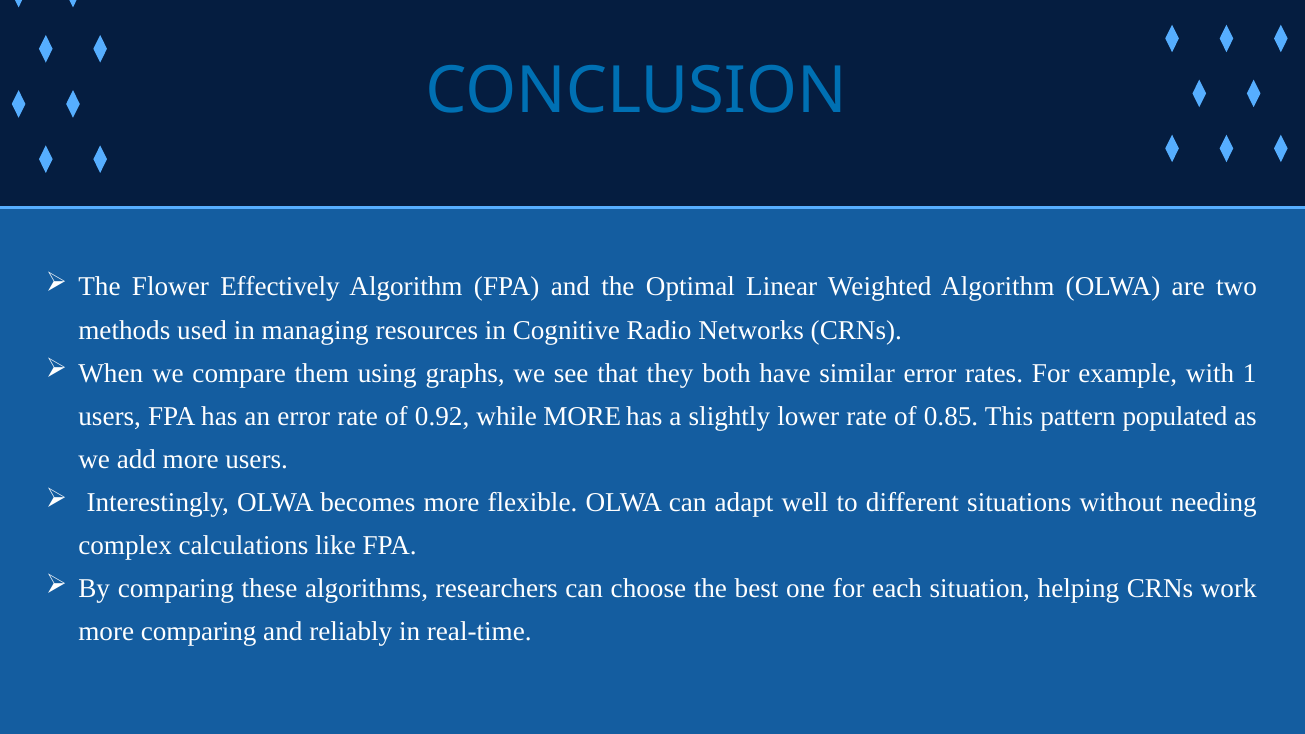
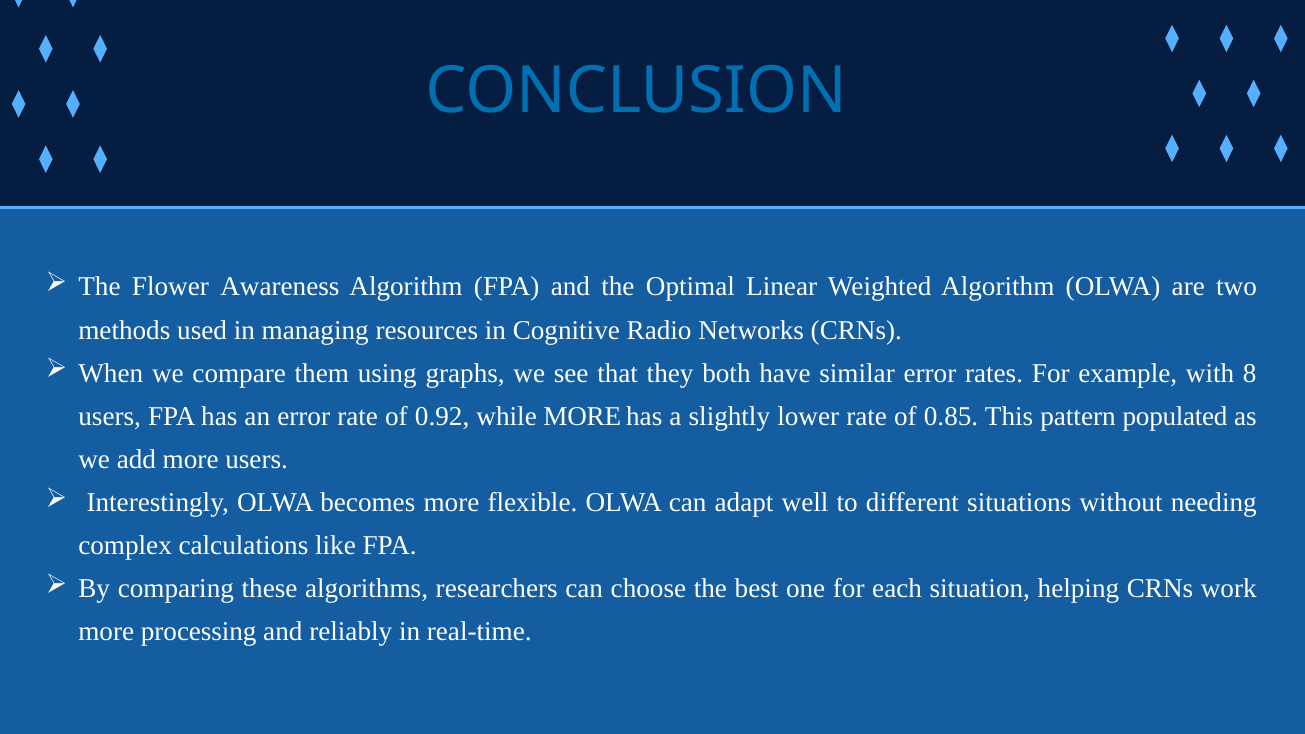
Effectively: Effectively -> Awareness (280, 287)
1: 1 -> 8 (1250, 373)
more comparing: comparing -> processing (199, 632)
